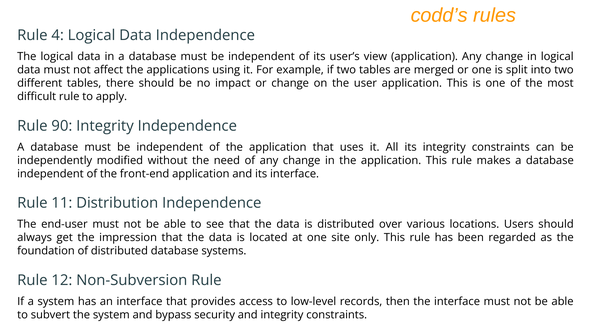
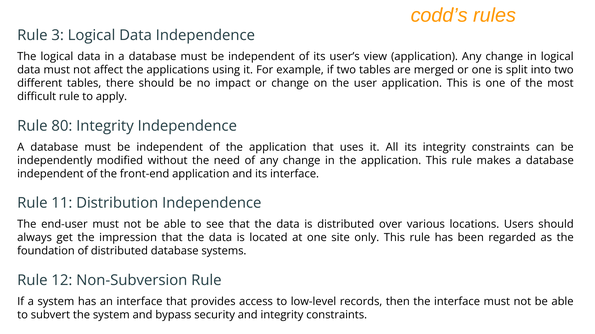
4: 4 -> 3 (58, 35)
90: 90 -> 80 (62, 126)
